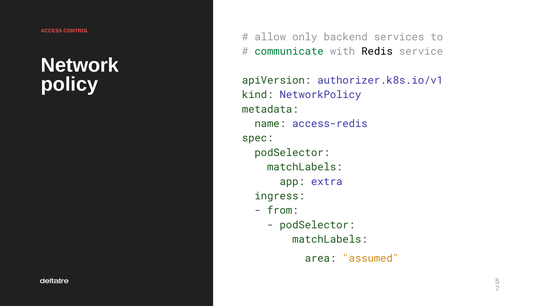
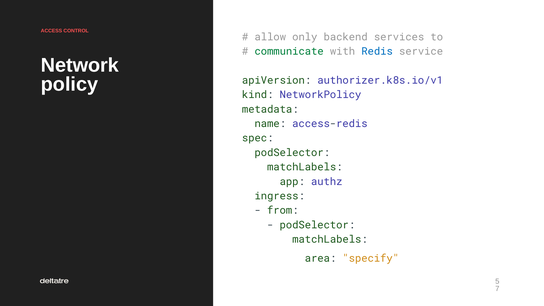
Redis colour: black -> blue (377, 51)
extra: extra -> authz (327, 182)
assumed: assumed -> specify (371, 258)
